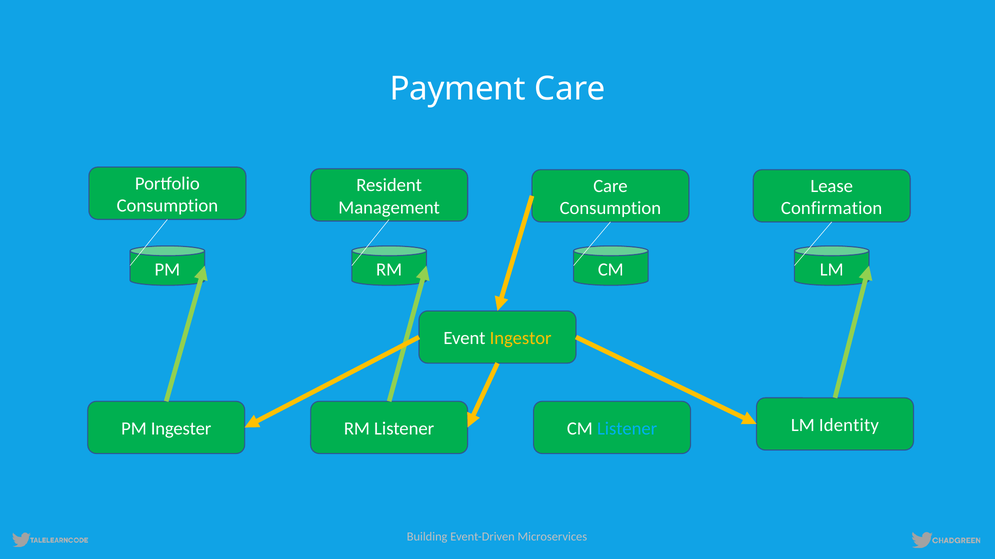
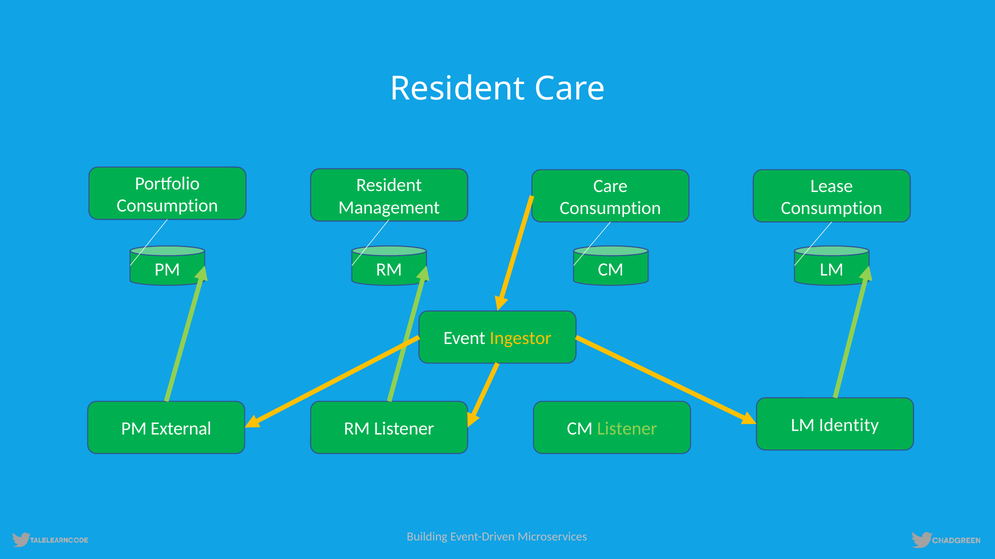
Payment: Payment -> Resident (457, 89)
Confirmation: Confirmation -> Consumption (832, 209)
Ingester: Ingester -> External (181, 429)
Listener colour: light blue -> light green (627, 429)
